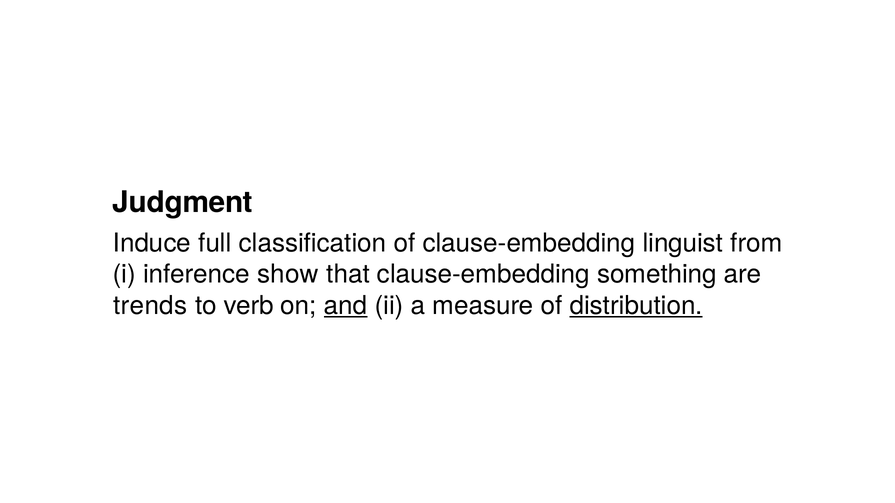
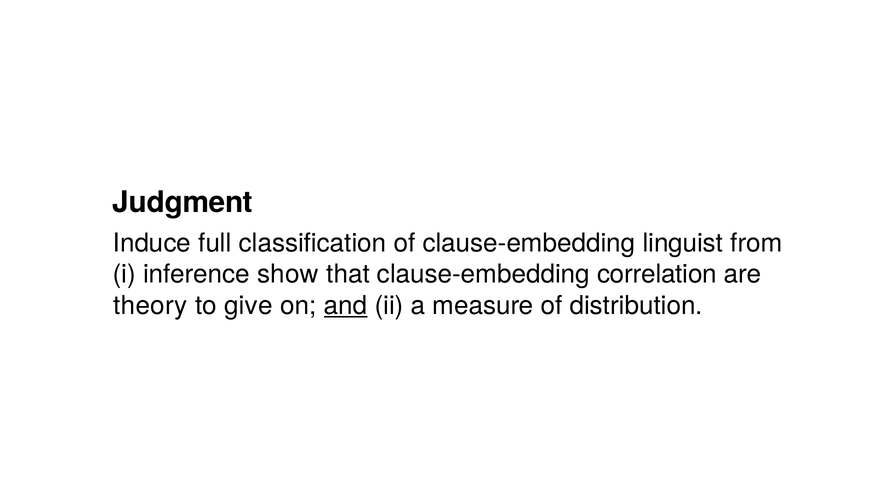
something: something -> correlation (657, 274)
trends: trends -> theory (150, 306)
verb: verb -> give (248, 306)
distribution underline: present -> none (636, 306)
